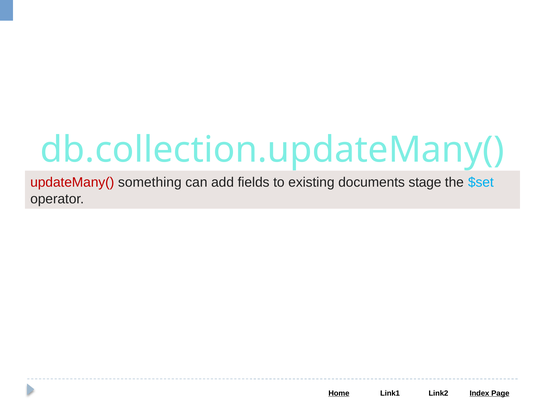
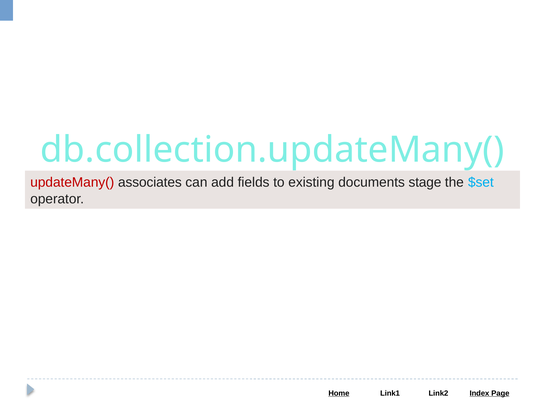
something: something -> associates (150, 182)
